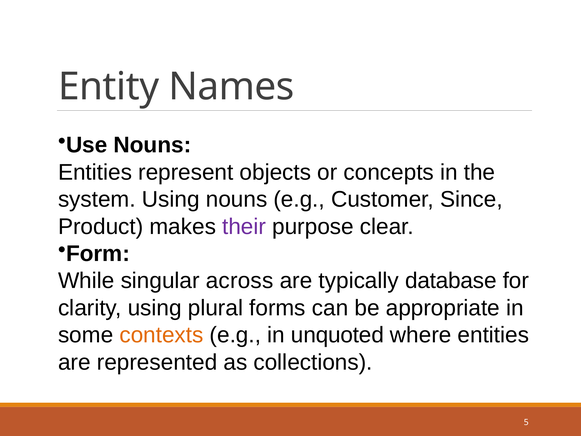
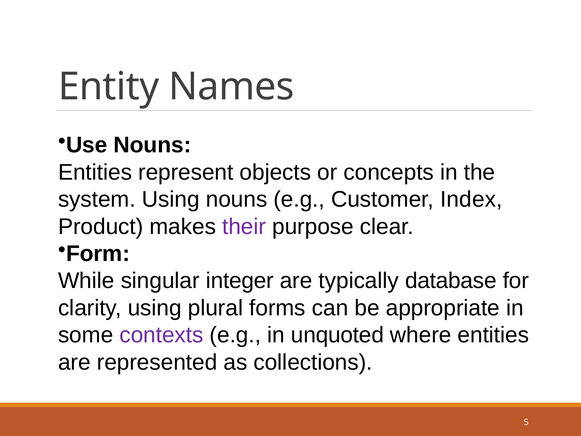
Since: Since -> Index (471, 199)
across: across -> integer (240, 281)
contexts colour: orange -> purple (161, 335)
